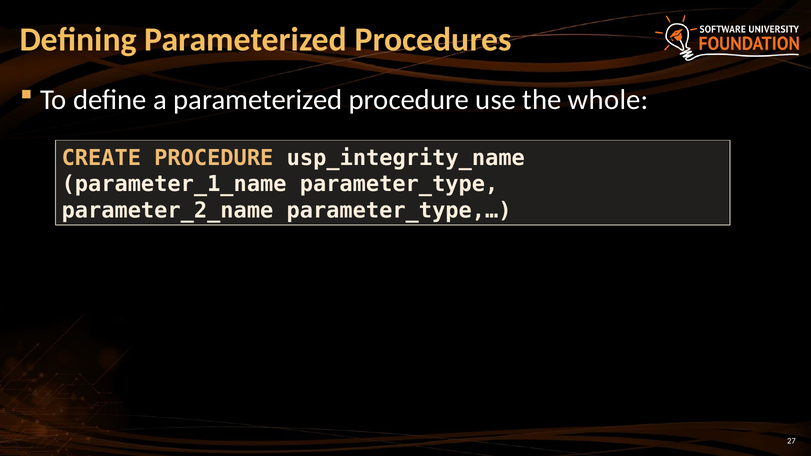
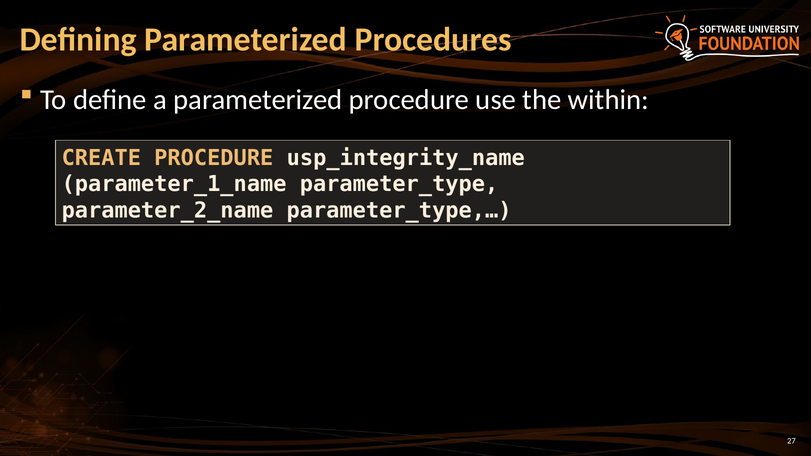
whole: whole -> within (608, 100)
